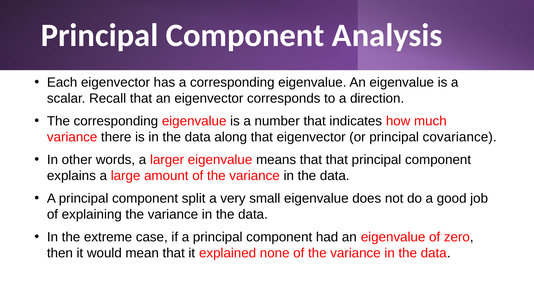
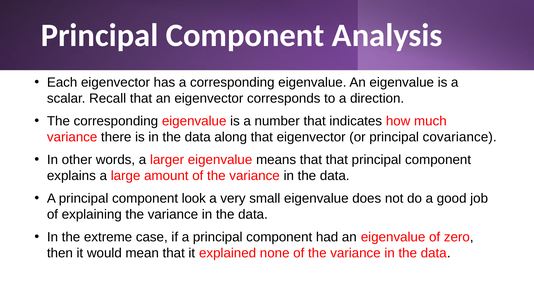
split: split -> look (194, 199)
